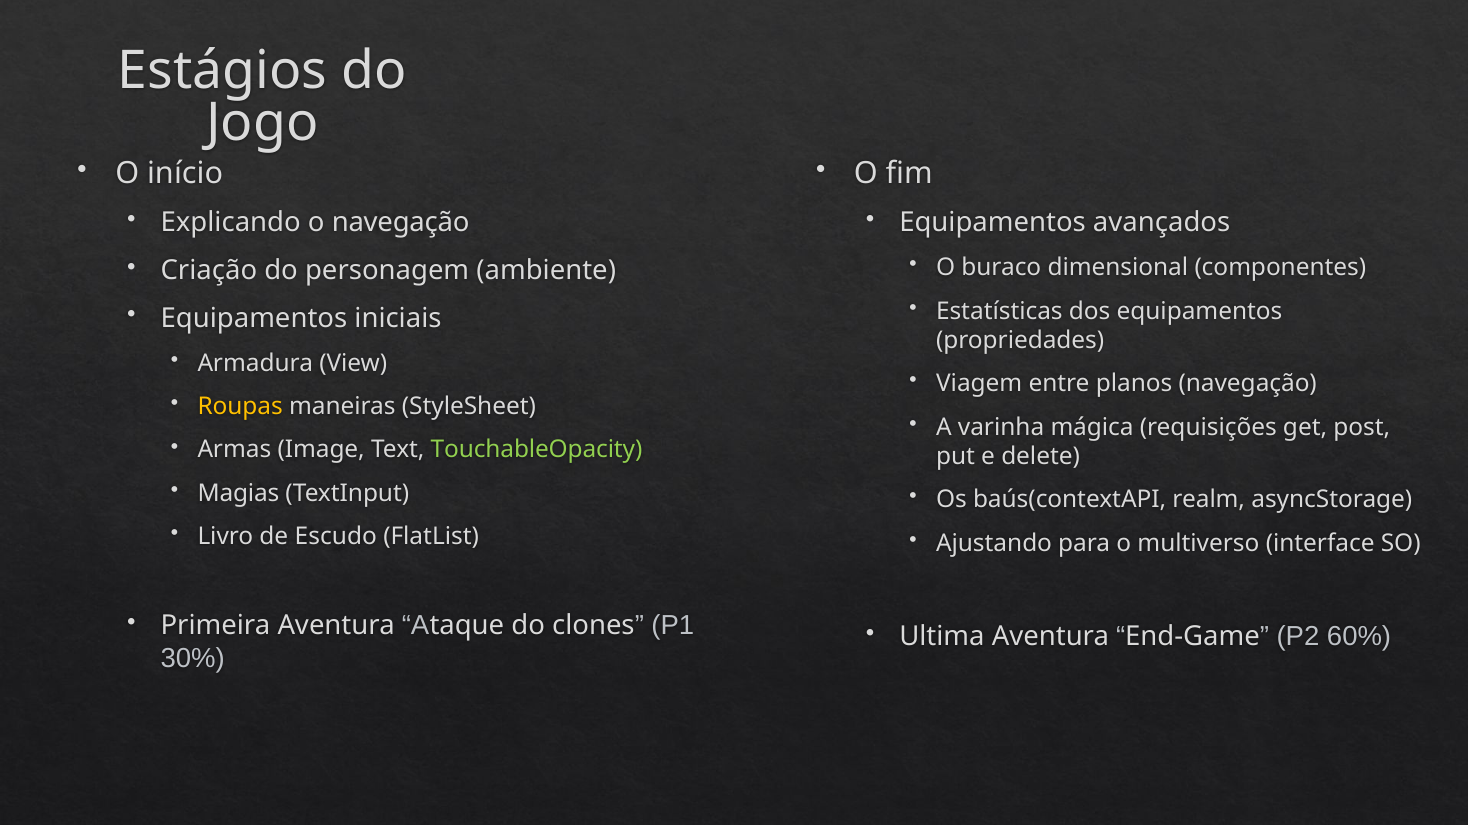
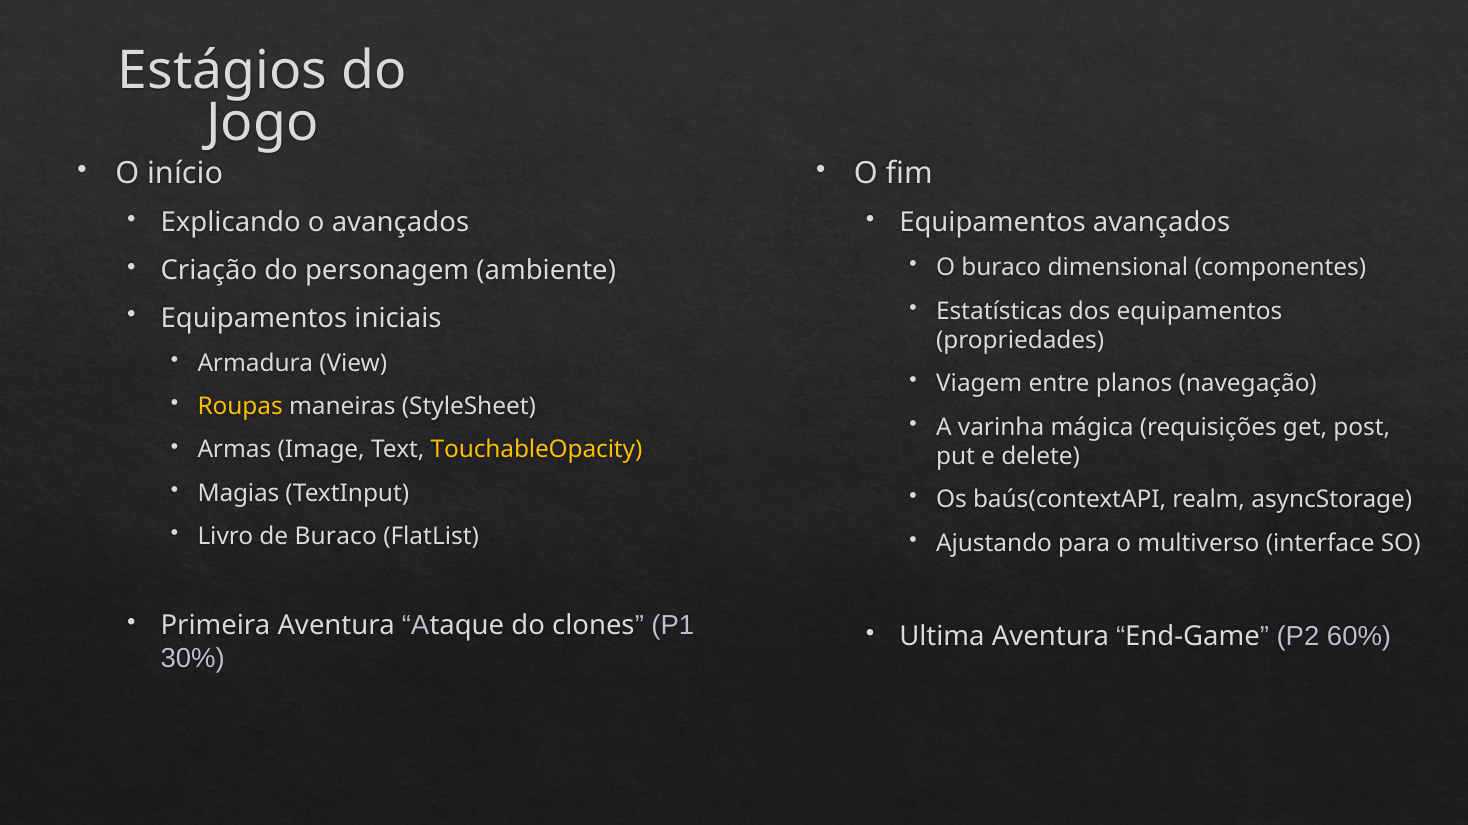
o navegação: navegação -> avançados (400, 223)
TouchableOpacity colour: light green -> yellow (537, 450)
de Escudo: Escudo -> Buraco (336, 537)
